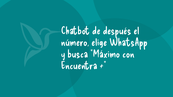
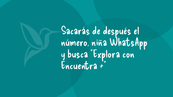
Chatbot: Chatbot -> Sacarás (76, 31)
elige: elige -> niña (99, 43)
Máximo: Máximo -> Explora (105, 54)
